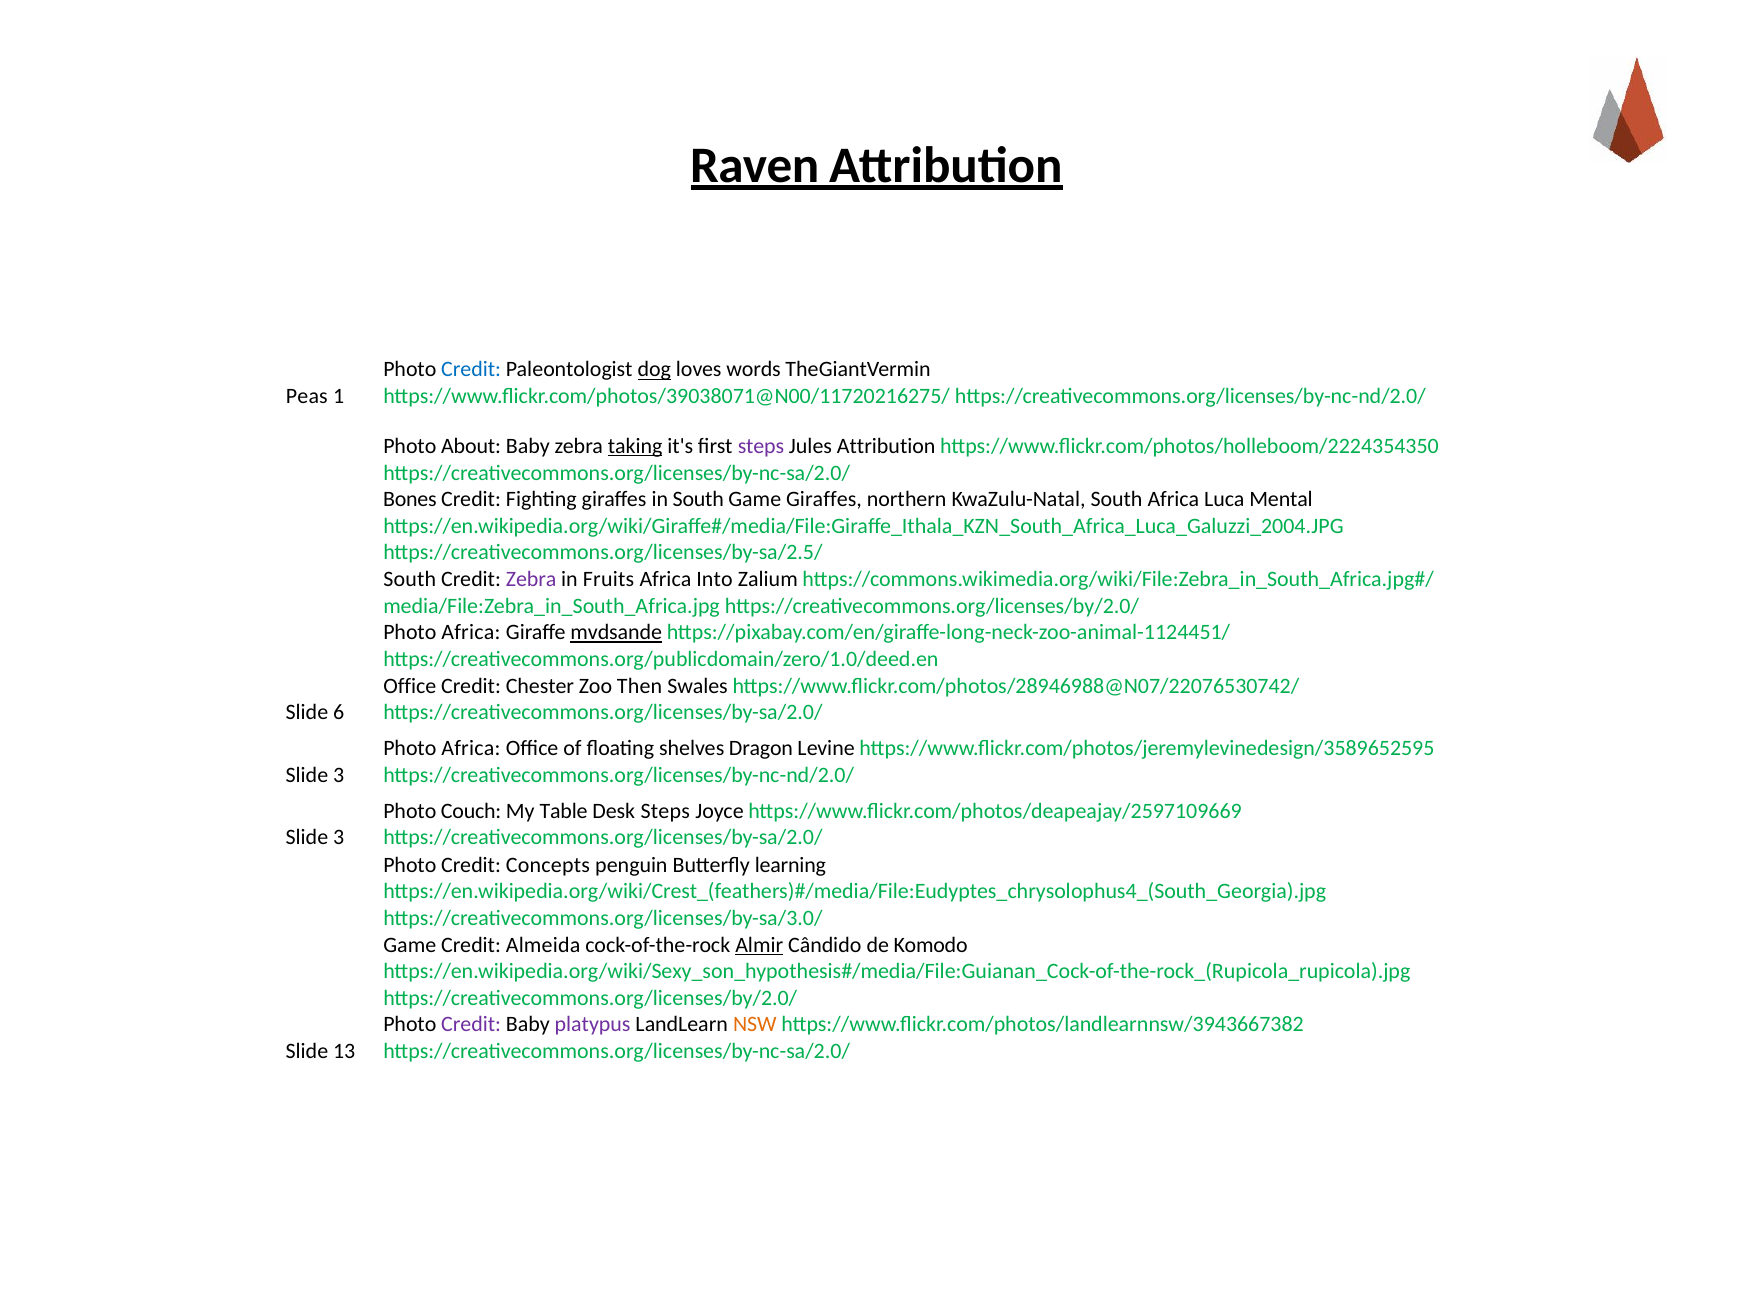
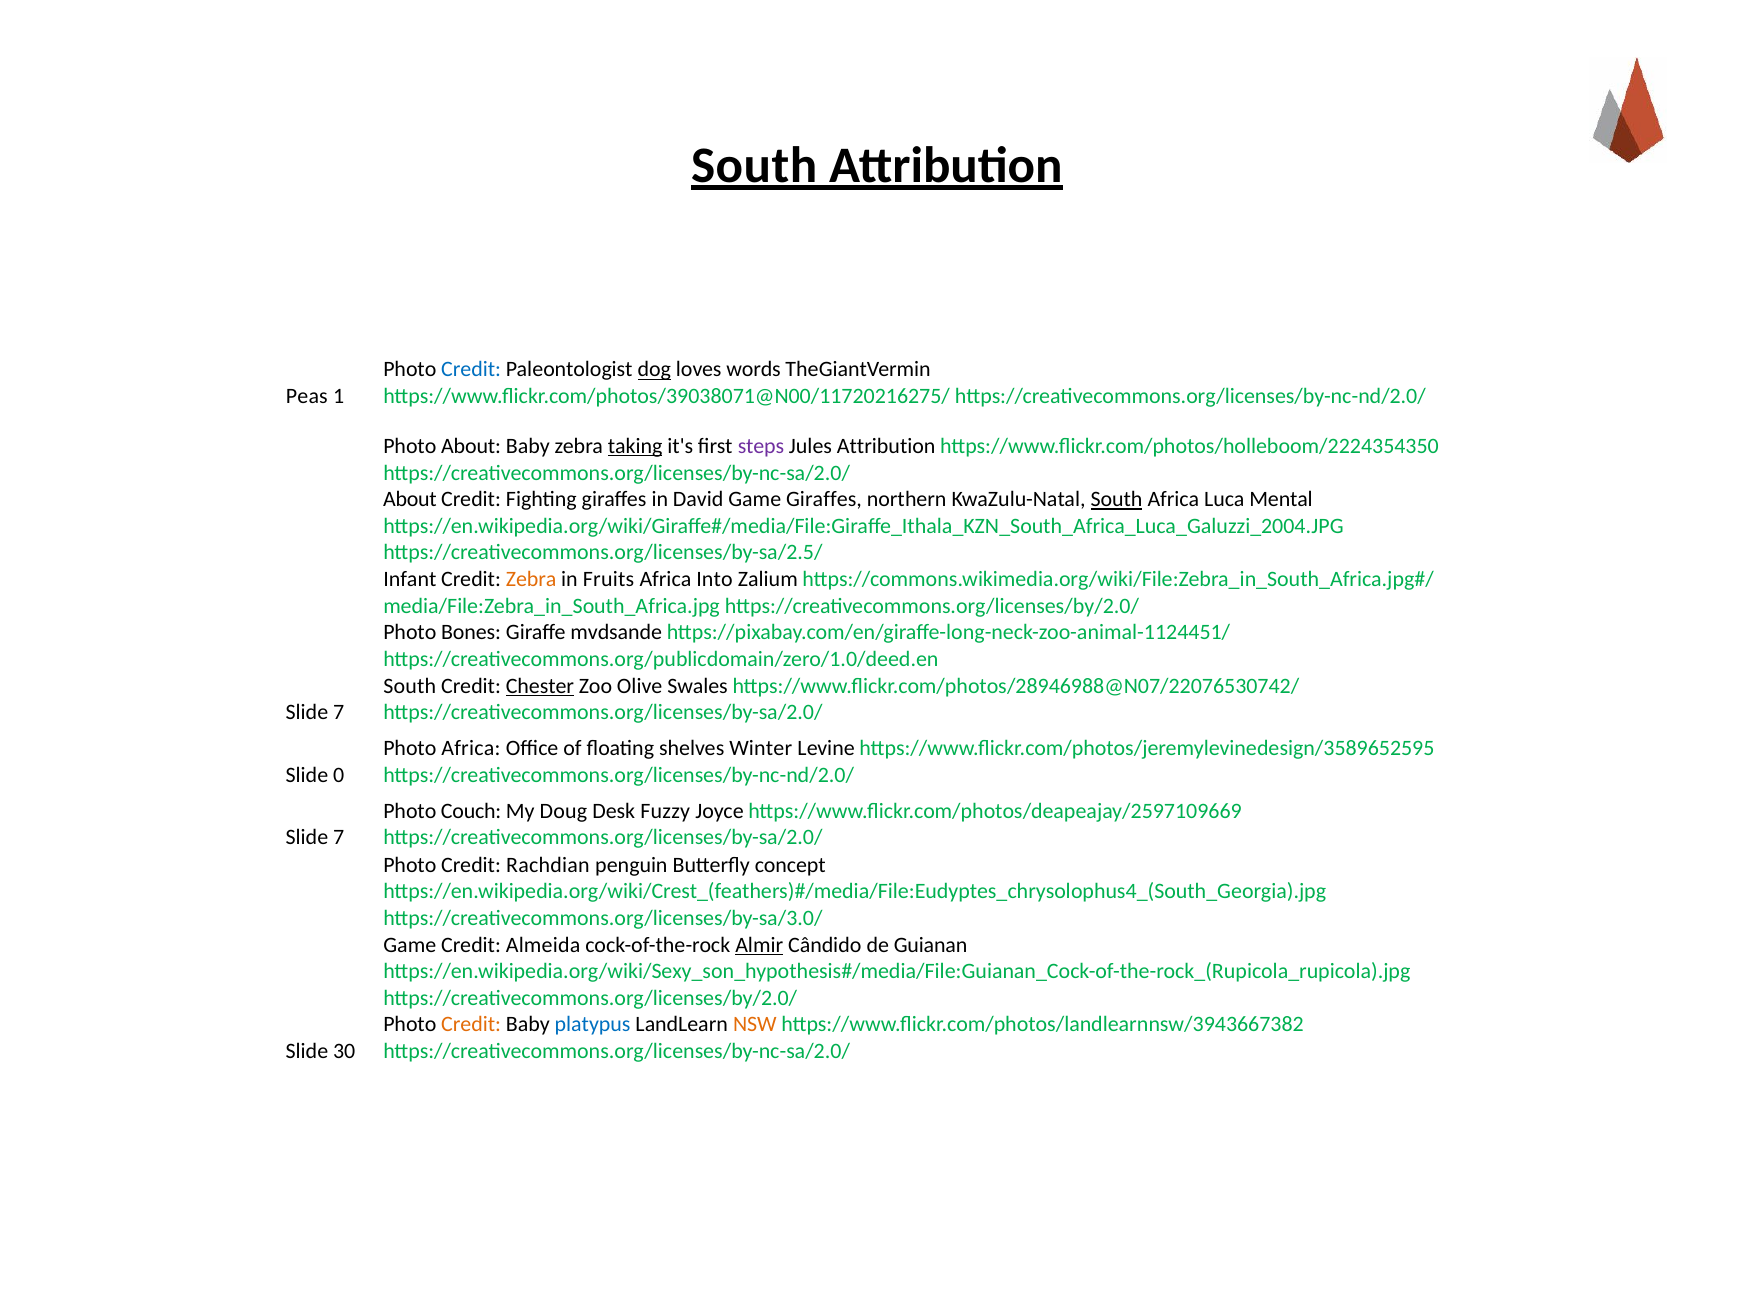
Raven: Raven -> South (754, 166)
Bones: Bones -> About (410, 500)
in South: South -> David (698, 500)
South underline: none -> present (1116, 500)
South: South -> Infant (410, 580)
Zebra colour: purple -> orange (531, 580)
Africa: Africa -> Bones (471, 633)
mvdsande underline: present -> none (616, 633)
Office: Office -> South (410, 686)
Chester underline: none -> present (540, 686)
Then: Then -> Olive (640, 686)
6: 6 -> 7 (339, 713)
Dragon: Dragon -> Winter (761, 749)
3: 3 -> 0 (339, 775)
Table: Table -> Doug (563, 811)
Desk Steps: Steps -> Fuzzy (665, 811)
3: 3 -> 7 (339, 838)
Concepts: Concepts -> Rachdian (548, 865)
learning: learning -> concept (790, 865)
Komodo: Komodo -> Guianan (931, 945)
Credit colour: purple -> orange (471, 1025)
platypus colour: purple -> blue (593, 1025)
13: 13 -> 30 (344, 1052)
